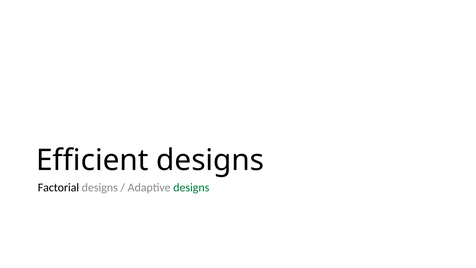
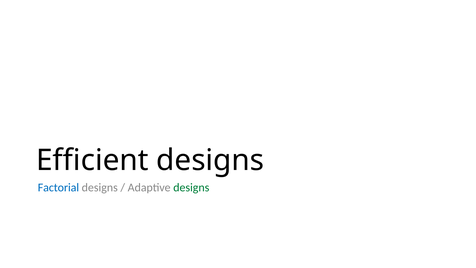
Factorial colour: black -> blue (58, 187)
